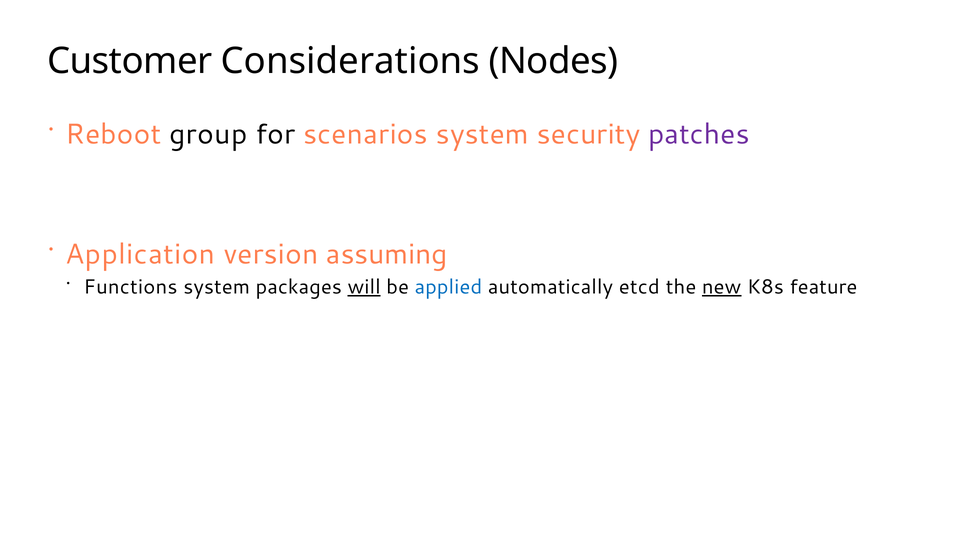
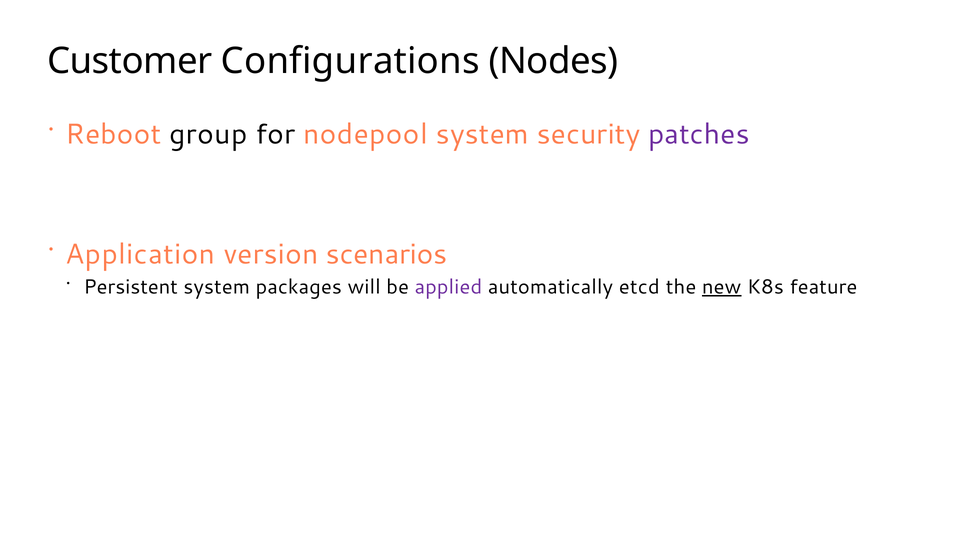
Considerations: Considerations -> Configurations (350, 61)
scenarios: scenarios -> nodepool (365, 134)
assuming: assuming -> scenarios (387, 254)
Functions: Functions -> Persistent (131, 287)
will underline: present -> none (364, 287)
applied colour: blue -> purple (448, 287)
